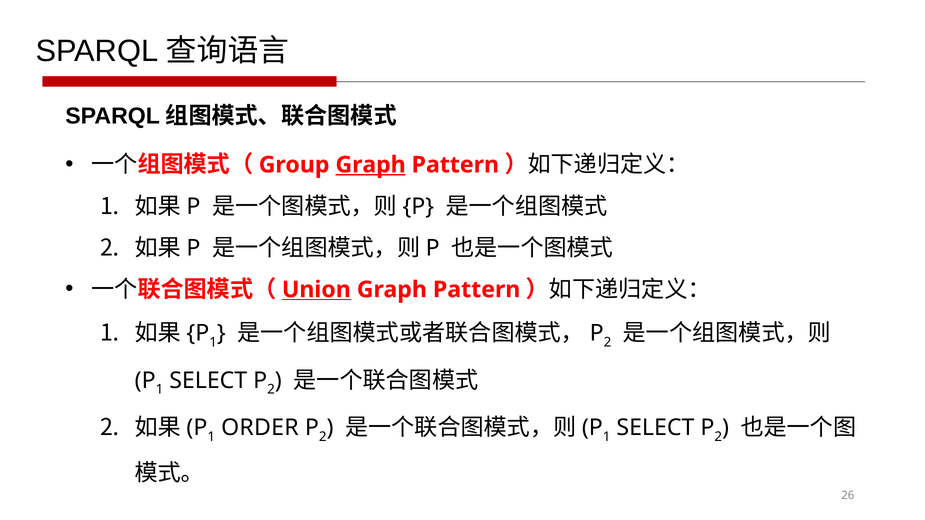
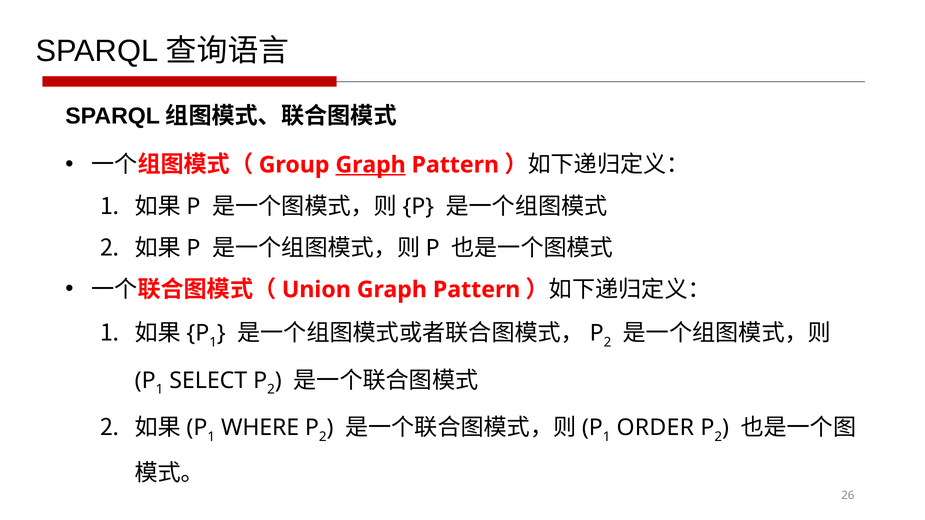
Union underline: present -> none (316, 290)
ORDER: ORDER -> WHERE (260, 428)
SELECT: SELECT -> ORDER (655, 428)
